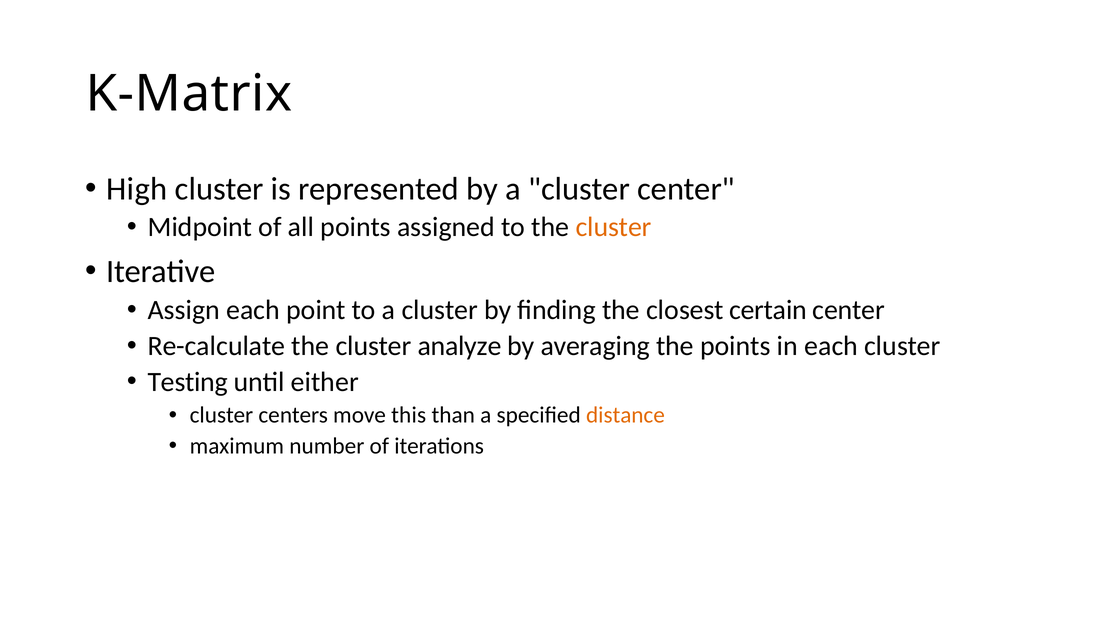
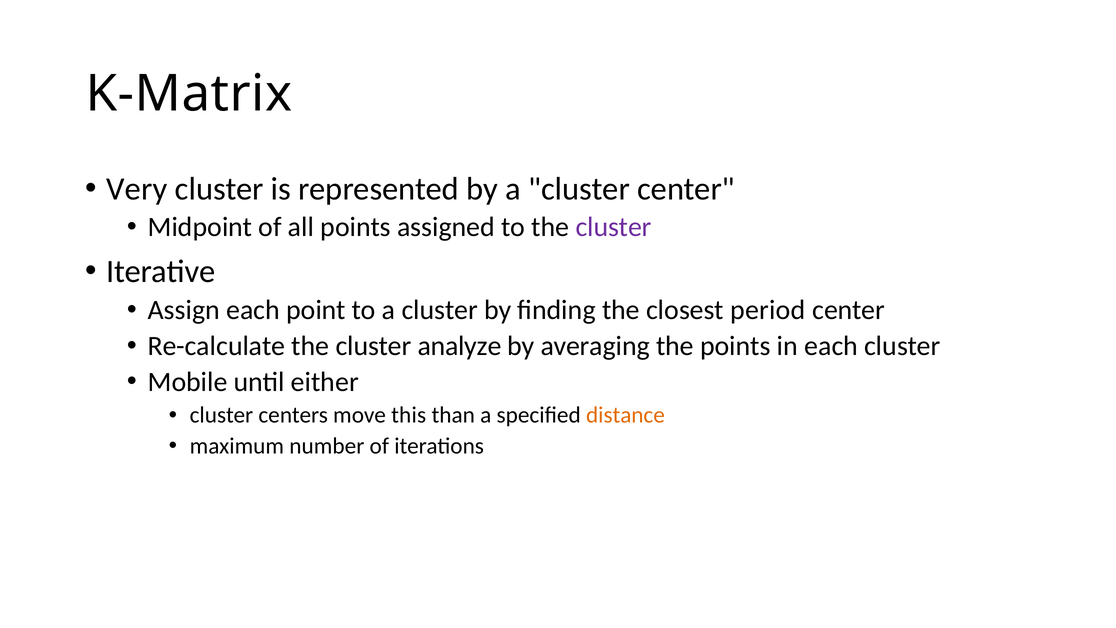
High: High -> Very (137, 189)
cluster colour: orange -> purple (614, 227)
certain: certain -> period (768, 310)
Testing: Testing -> Mobile (188, 382)
